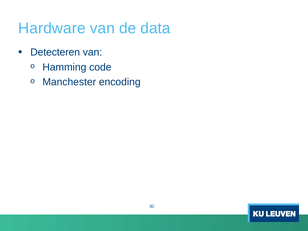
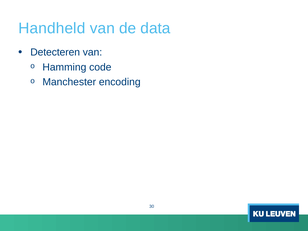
Hardware: Hardware -> Handheld (52, 28)
